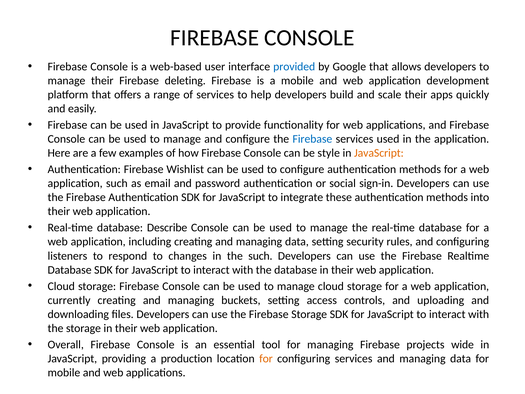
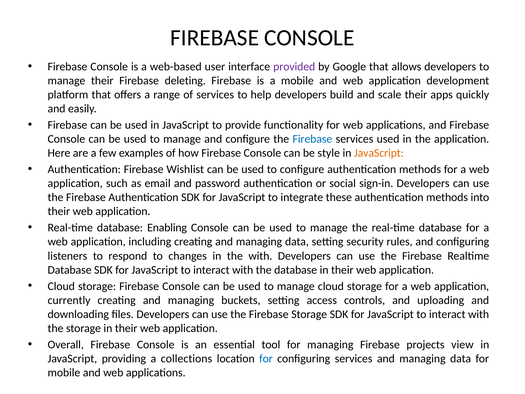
provided colour: blue -> purple (294, 67)
Describe: Describe -> Enabling (167, 228)
the such: such -> with (260, 256)
wide: wide -> view (462, 344)
production: production -> collections (186, 358)
for colour: orange -> blue (266, 358)
